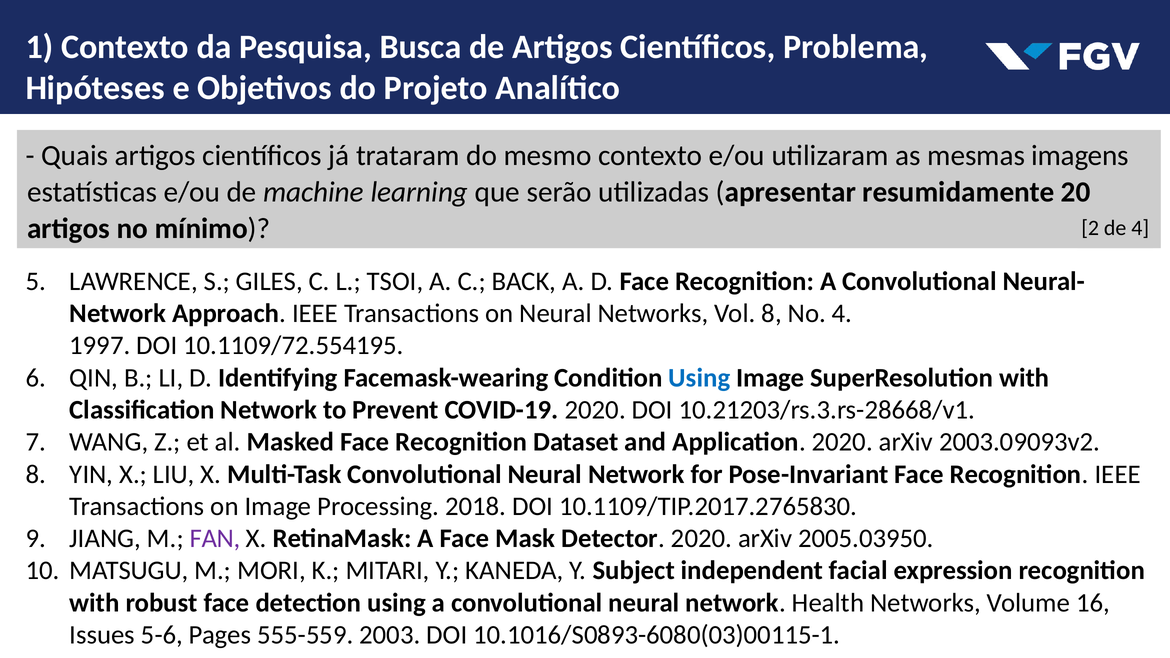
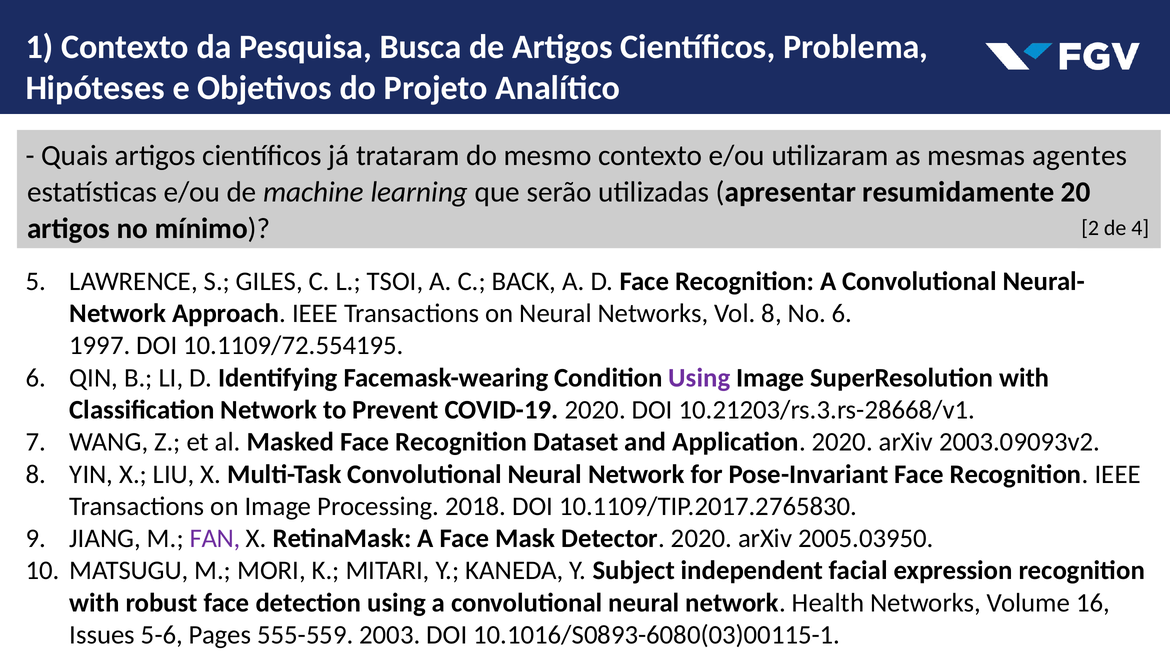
imagens: imagens -> agentes (1080, 155)
No 4: 4 -> 6 (842, 313)
Using colour: blue -> purple (699, 378)
